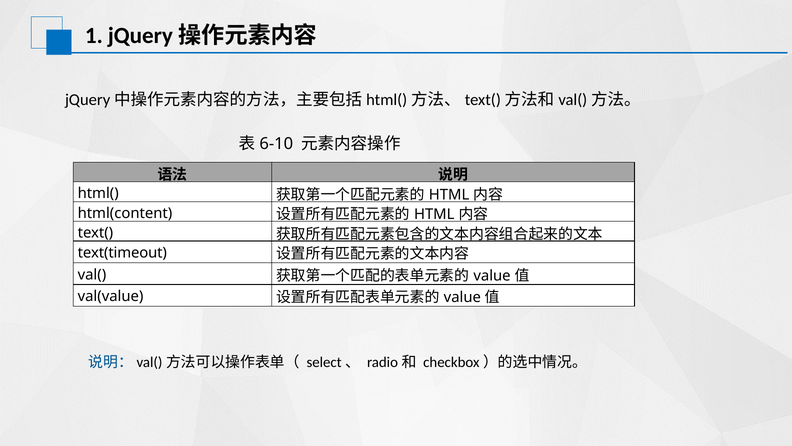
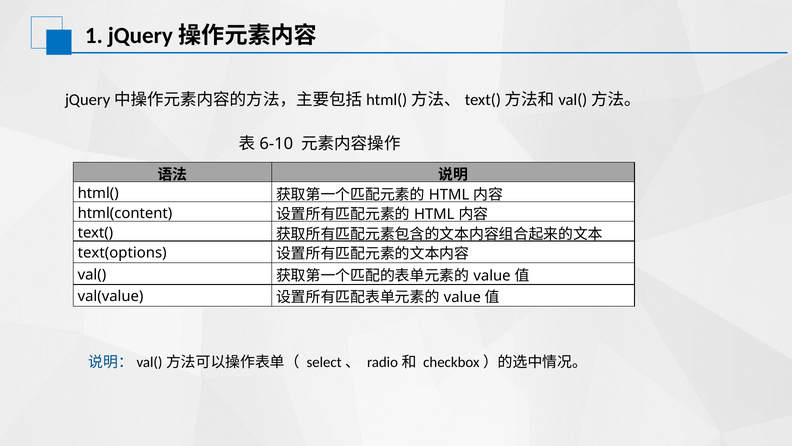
text(timeout: text(timeout -> text(options (122, 253)
